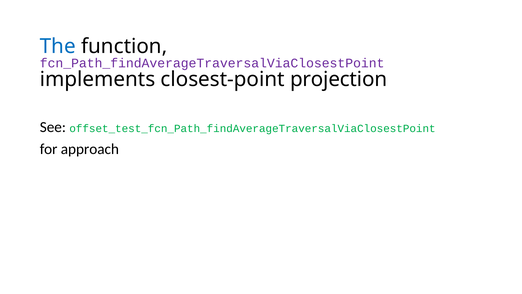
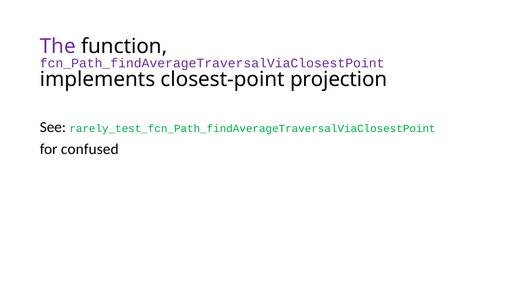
The colour: blue -> purple (58, 46)
offset_test_fcn_Path_findAverageTraversalViaClosestPoint: offset_test_fcn_Path_findAverageTraversalViaClosestPoint -> rarely_test_fcn_Path_findAverageTraversalViaClosestPoint (252, 128)
approach: approach -> confused (90, 149)
